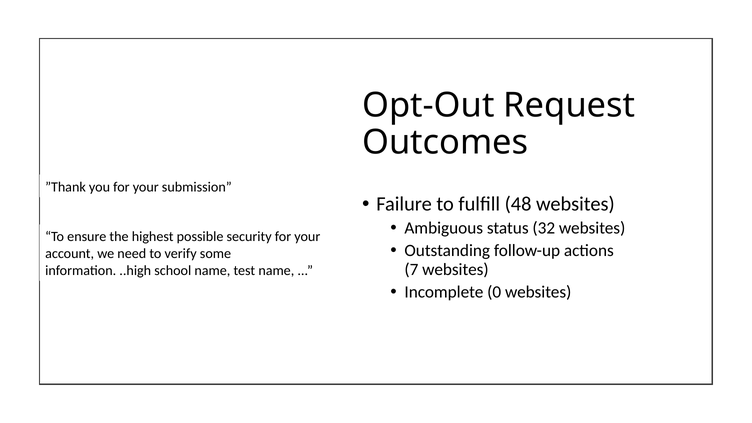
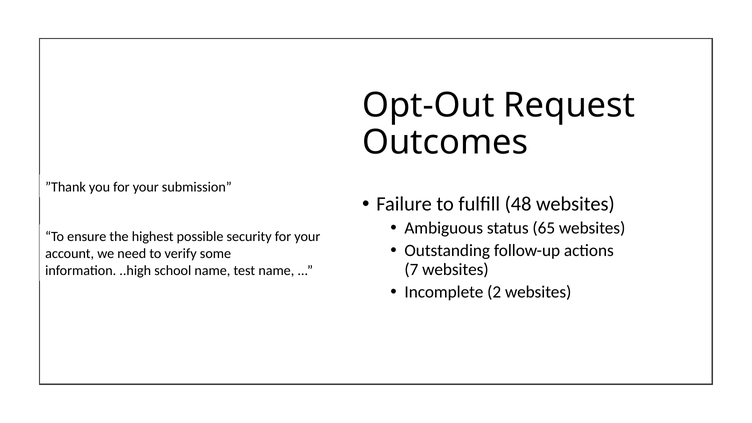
32: 32 -> 65 (544, 228)
0: 0 -> 2 (494, 292)
